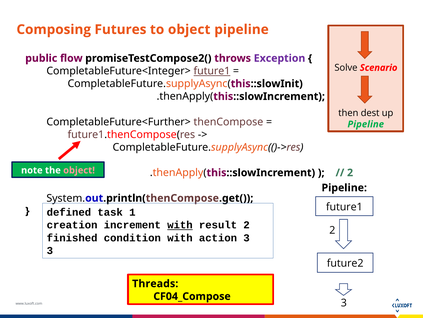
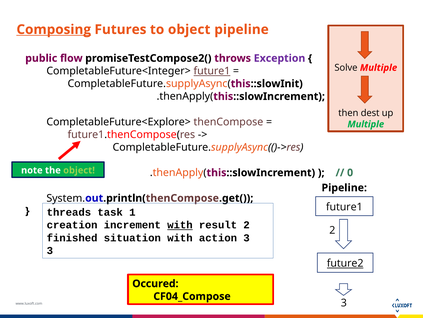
Composing underline: none -> present (54, 29)
Solve Scenario: Scenario -> Multiple (379, 68)
CompletableFuture<Further>: CompletableFuture<Further> -> CompletableFuture<Explore> (119, 122)
Pipeline: Pipeline -> Multiple (366, 124)
object colour: pink -> light green (79, 170)
2: 2 -> 0 (350, 172)
defined: defined -> threads (69, 212)
condition: condition -> situation (132, 237)
future2 underline: none -> present (345, 263)
Threads: Threads -> Occured (155, 283)
